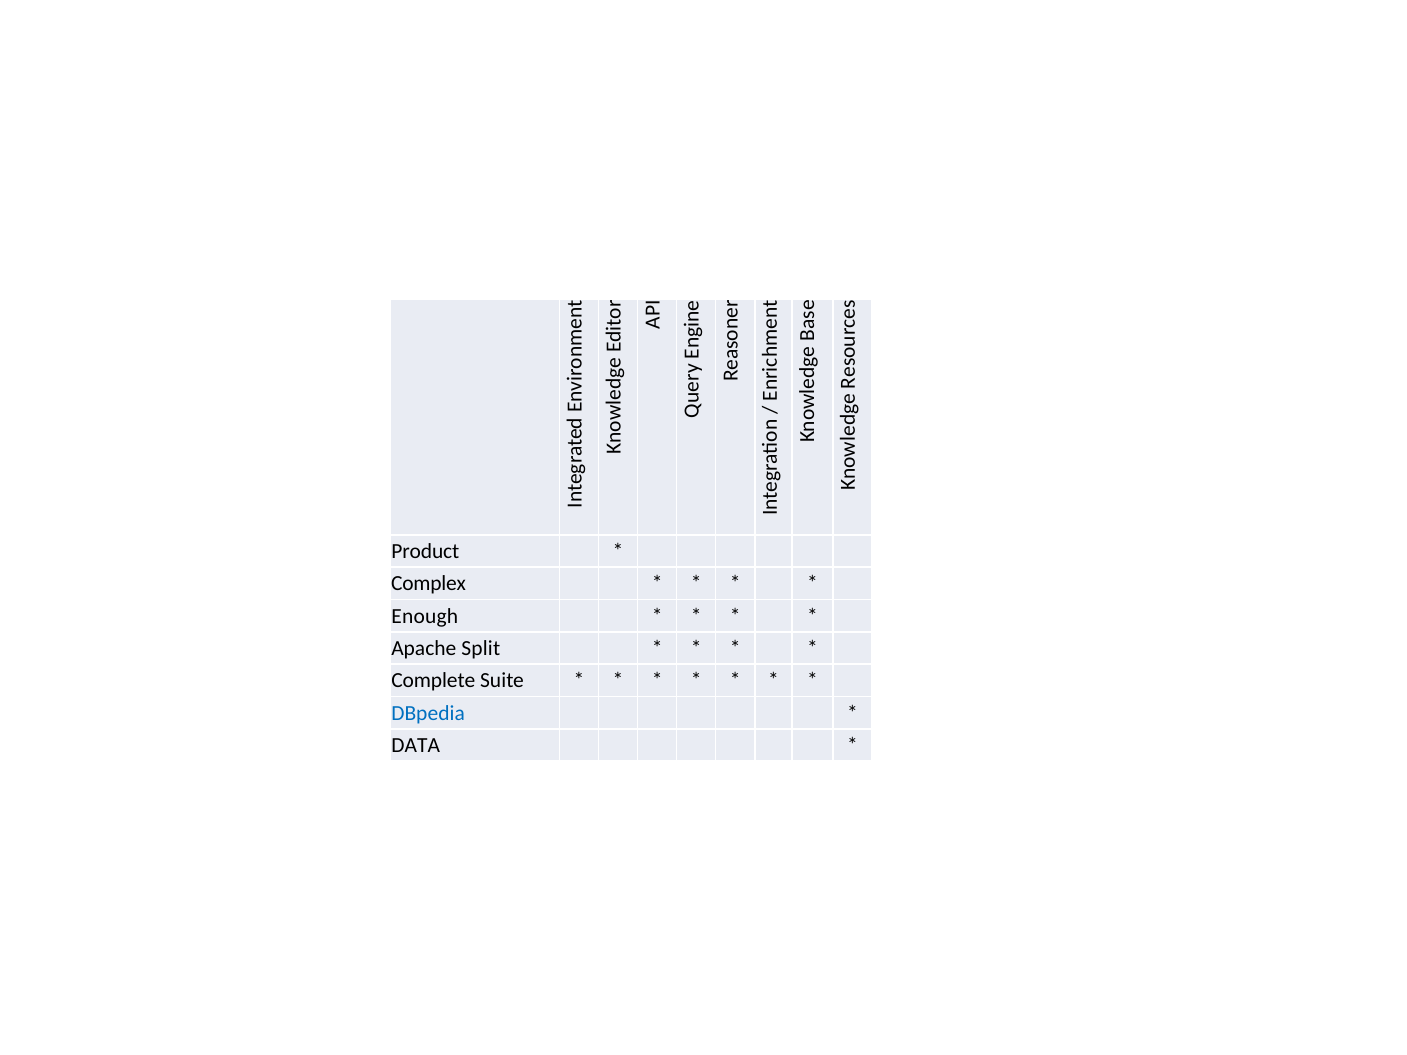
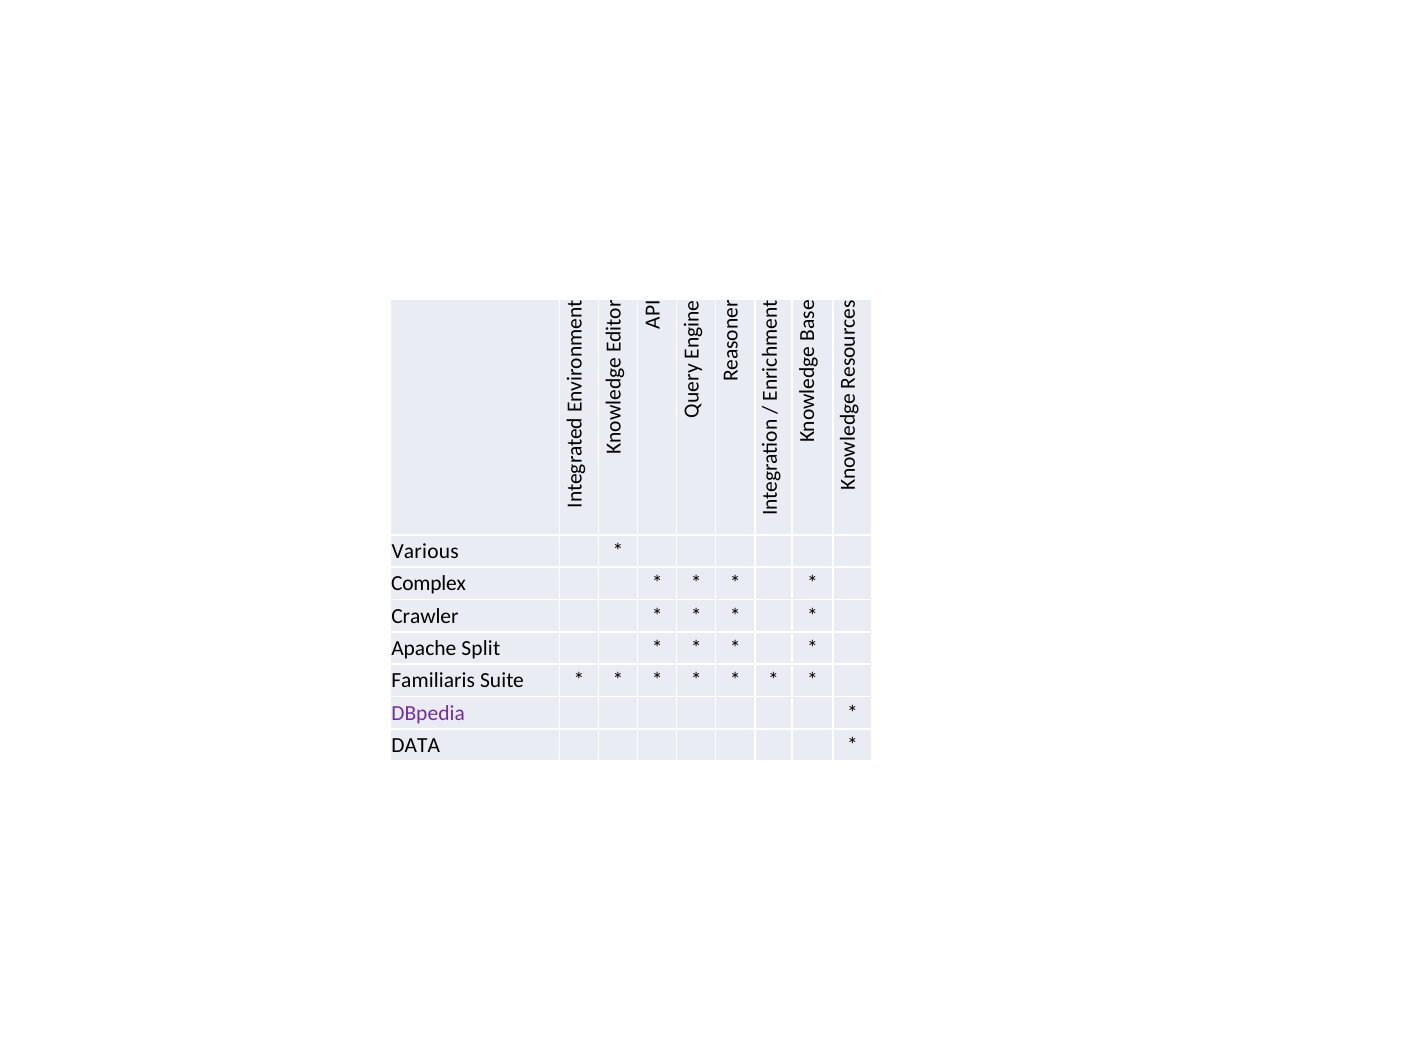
Product: Product -> Various (425, 551)
Enough: Enough -> Crawler (425, 616)
Complete: Complete -> Familiaris (433, 681)
DBpedia colour: blue -> purple (428, 713)
